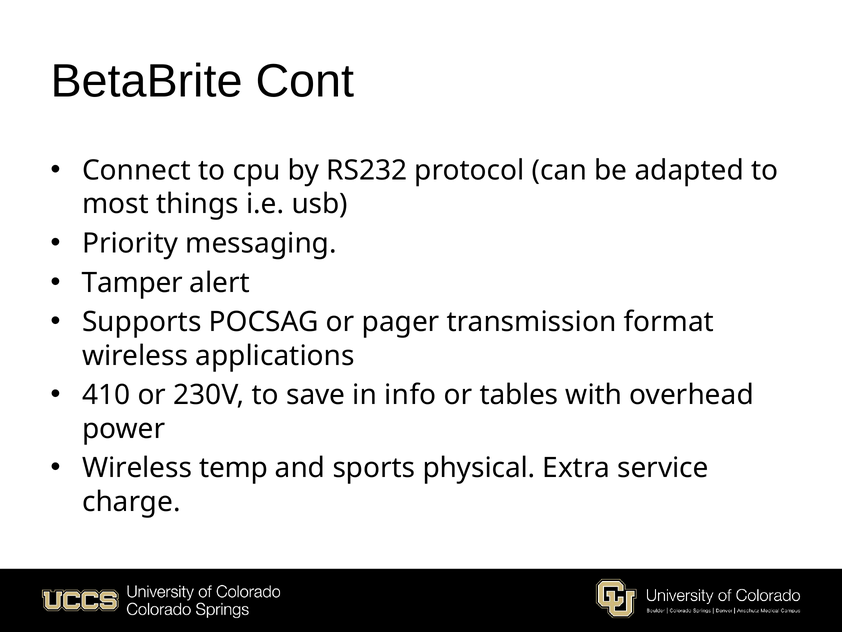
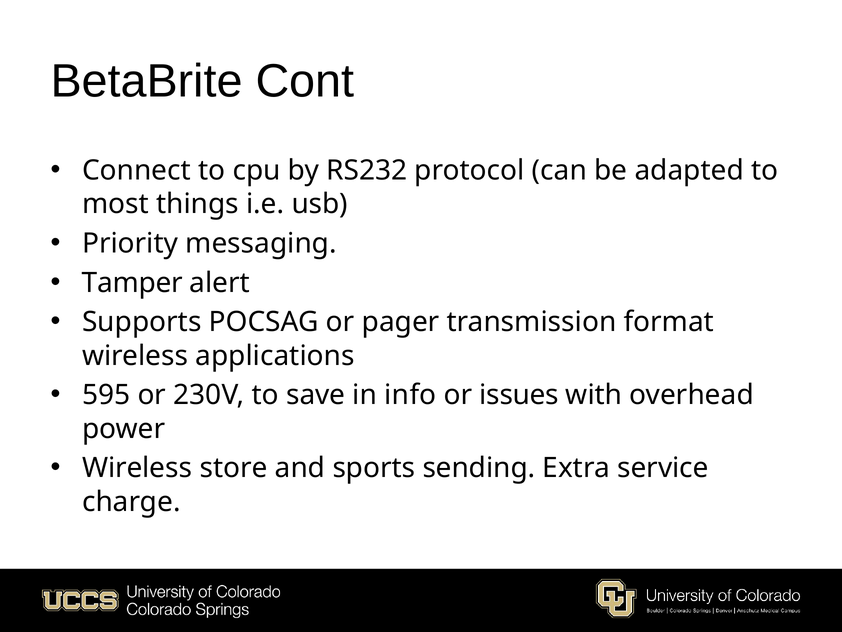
410: 410 -> 595 (106, 395)
tables: tables -> issues (519, 395)
temp: temp -> store (234, 468)
physical: physical -> sending (479, 468)
